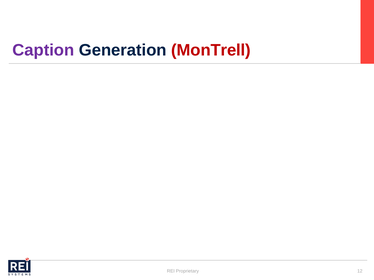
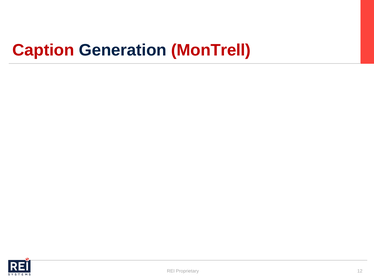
Caption colour: purple -> red (43, 50)
